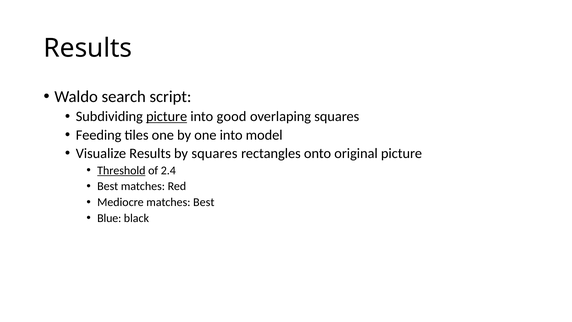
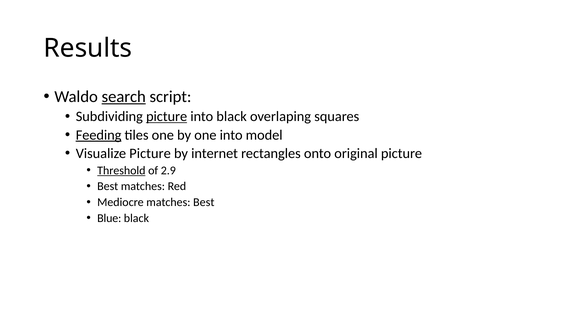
search underline: none -> present (124, 97)
into good: good -> black (232, 116)
Feeding underline: none -> present (99, 135)
Visualize Results: Results -> Picture (150, 153)
by squares: squares -> internet (215, 153)
2.4: 2.4 -> 2.9 (168, 170)
